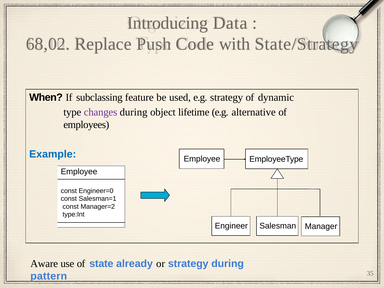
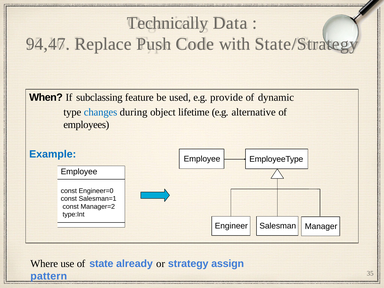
Introducing: Introducing -> Technically (168, 23)
68,02: 68,02 -> 94,47 (48, 44)
e.g strategy: strategy -> provide (227, 97)
changes colour: purple -> blue (101, 112)
Aware: Aware -> Where (44, 264)
strategy during: during -> assign (228, 264)
